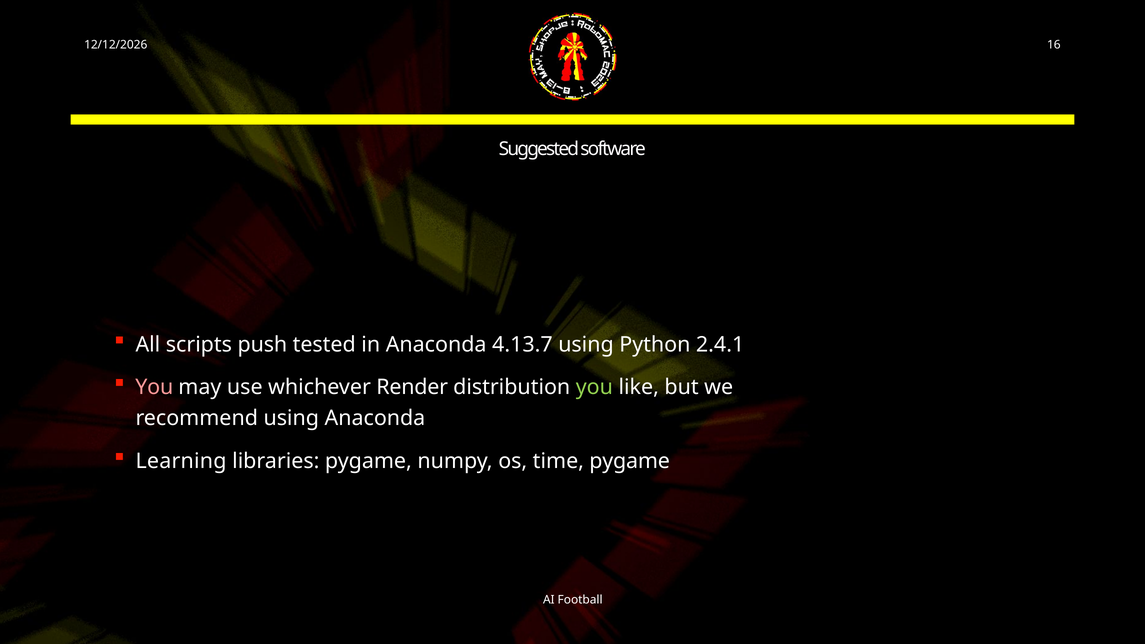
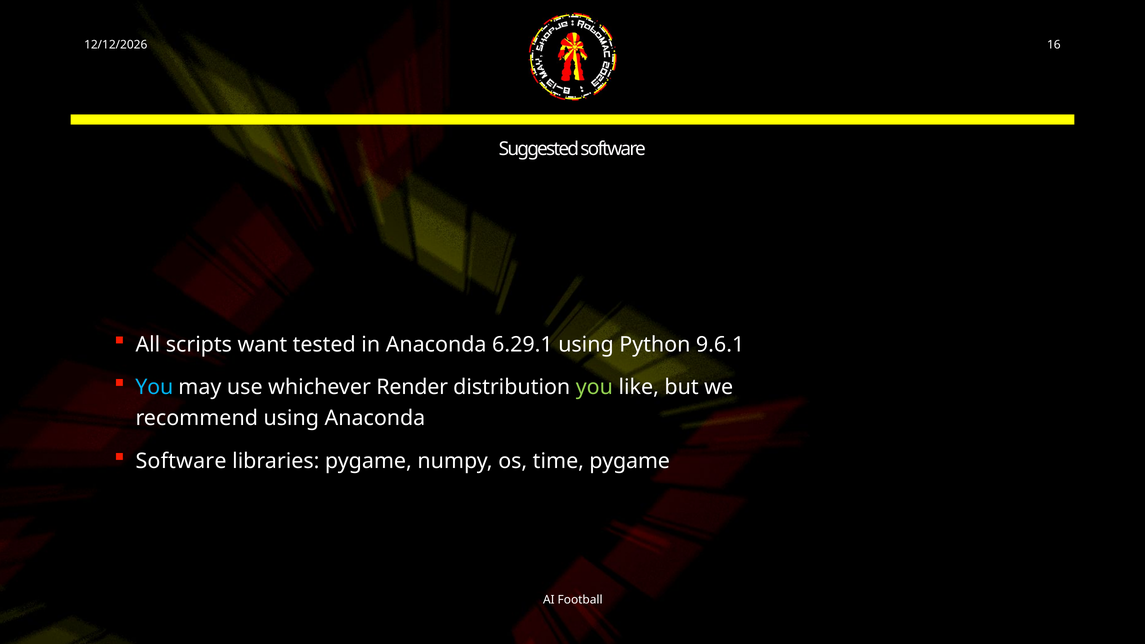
push: push -> want (262, 344)
4.13.7: 4.13.7 -> 6.29.1 (522, 344)
2.4.1: 2.4.1 -> 9.6.1 (720, 344)
You colour: pink -> light blue (154, 387)
Learning: Learning -> Software (181, 461)
